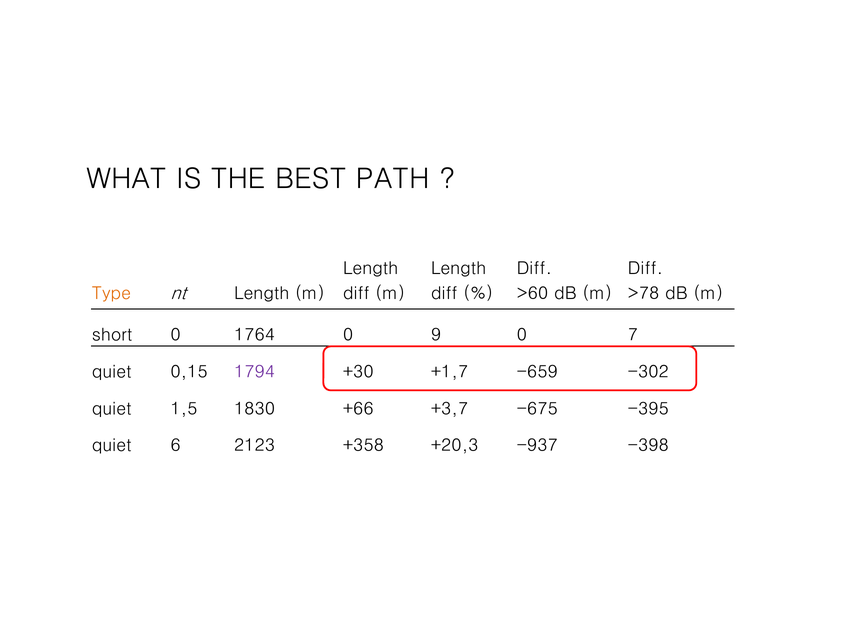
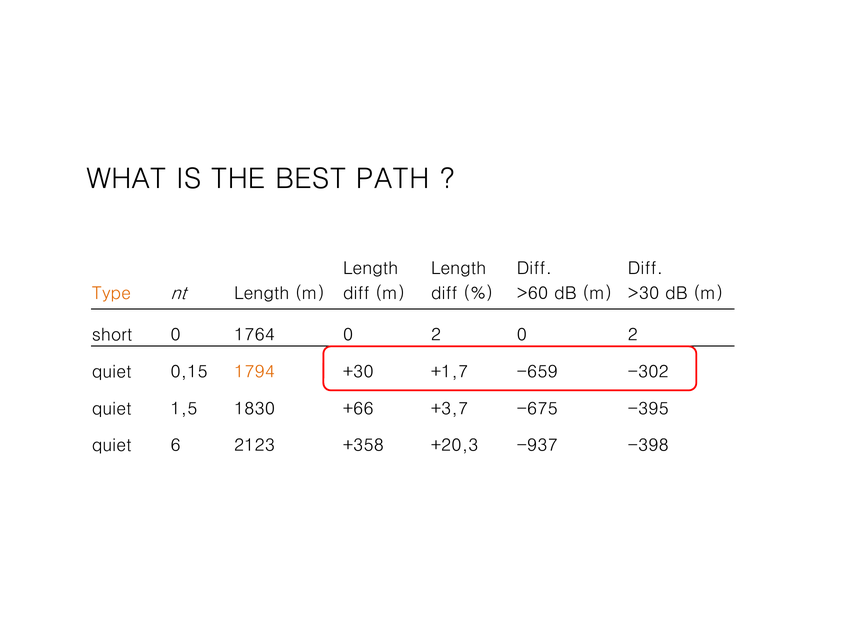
>78: >78 -> >30 (644, 294)
1764 0 9: 9 -> 2 (436, 335)
7: 7 -> 2 (633, 335)
1794 colour: purple -> orange (255, 372)
